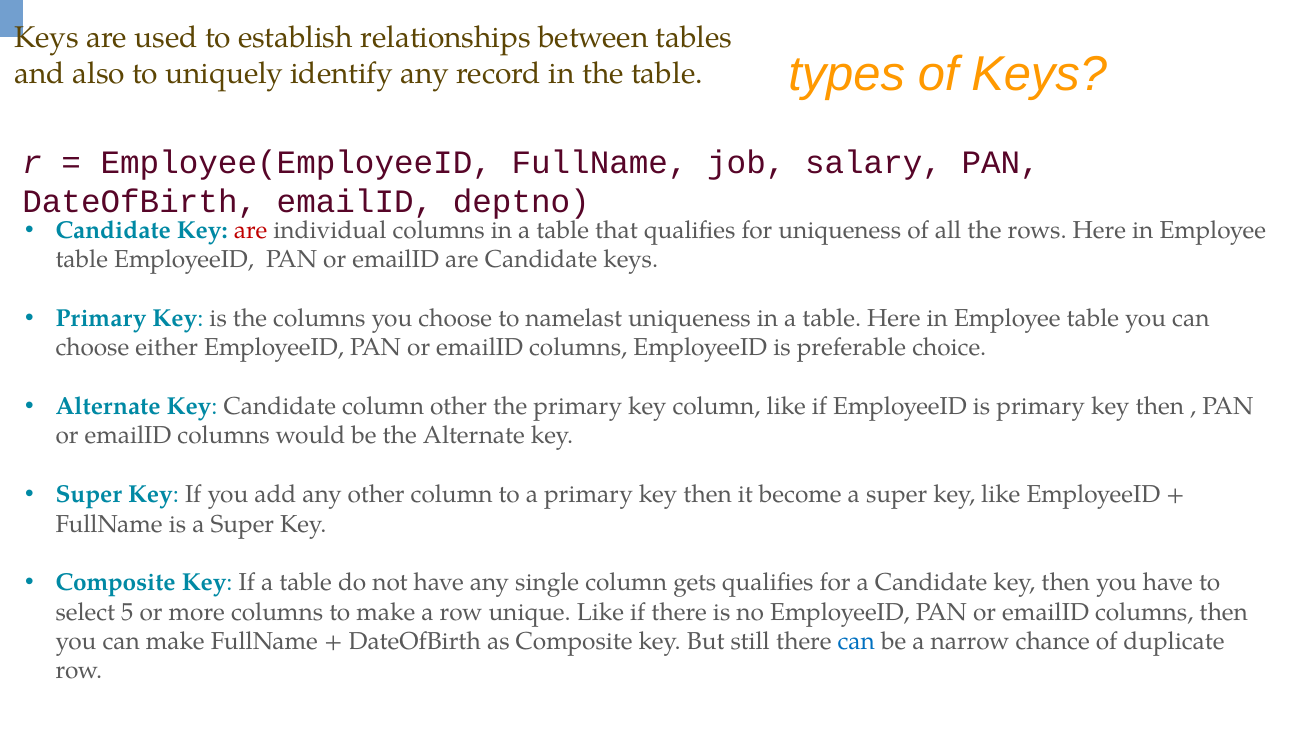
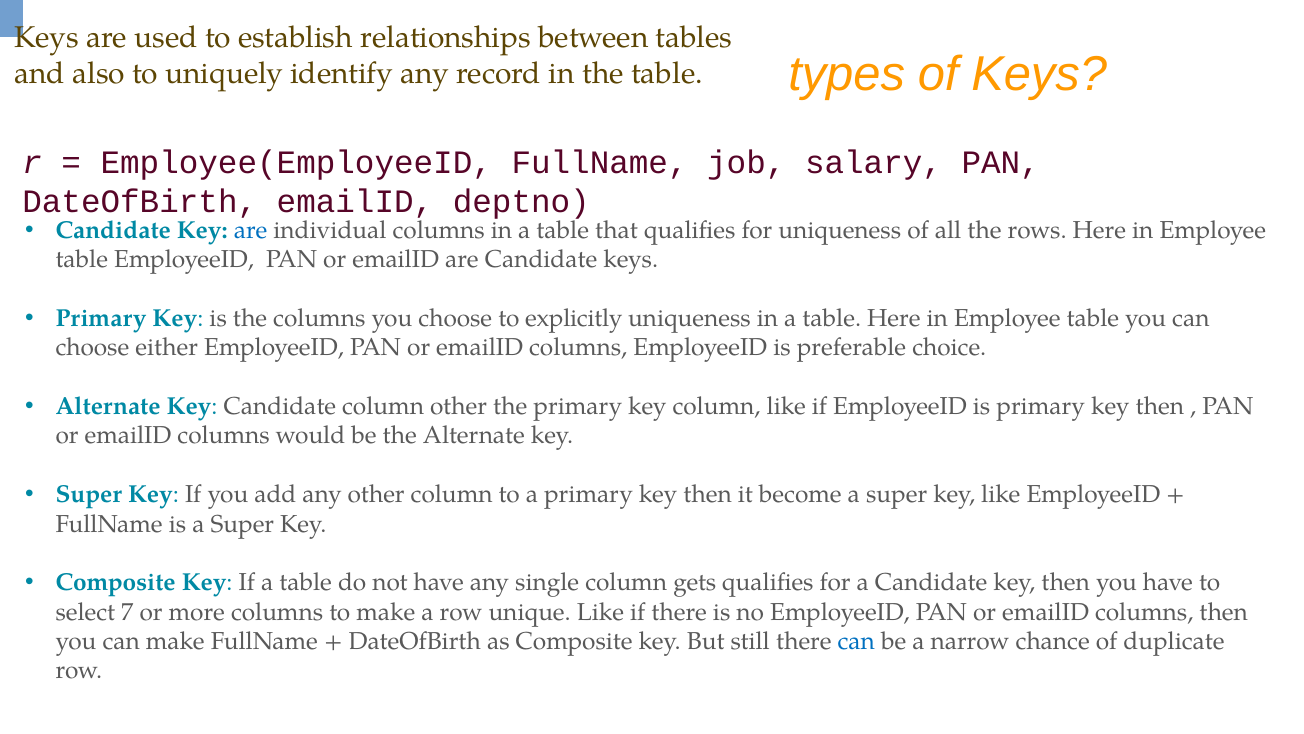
are colour: red -> blue (251, 230)
namelast: namelast -> explicitly (574, 318)
5: 5 -> 7 (127, 612)
